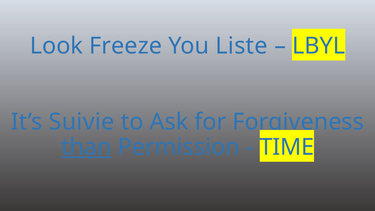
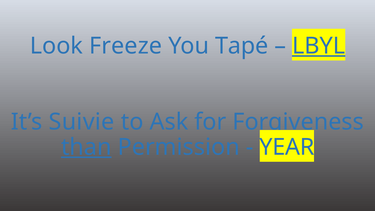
Liste: Liste -> Tapé (242, 46)
LBYL underline: none -> present (319, 46)
TIME: TIME -> YEAR (287, 147)
